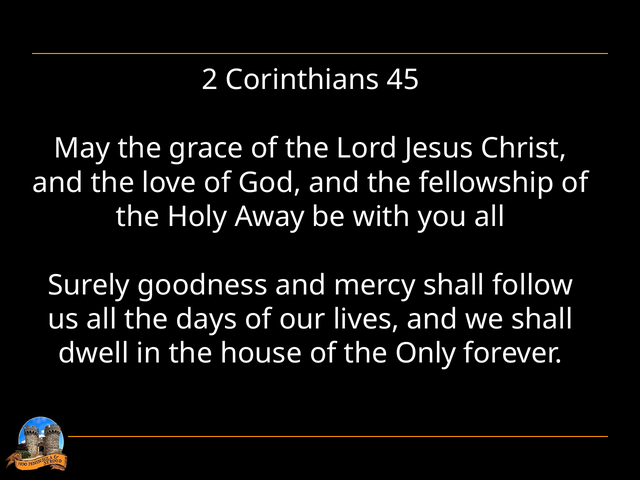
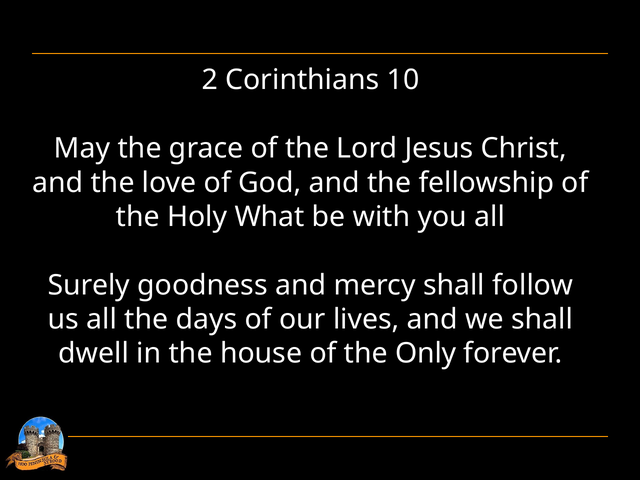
45: 45 -> 10 (403, 80)
Away: Away -> What (270, 217)
